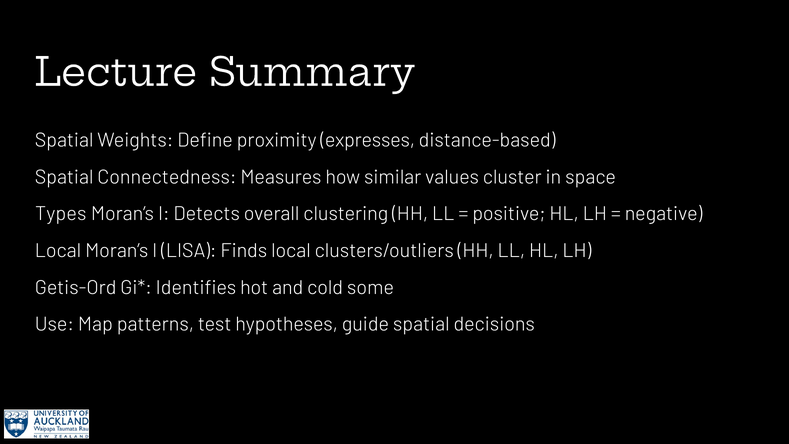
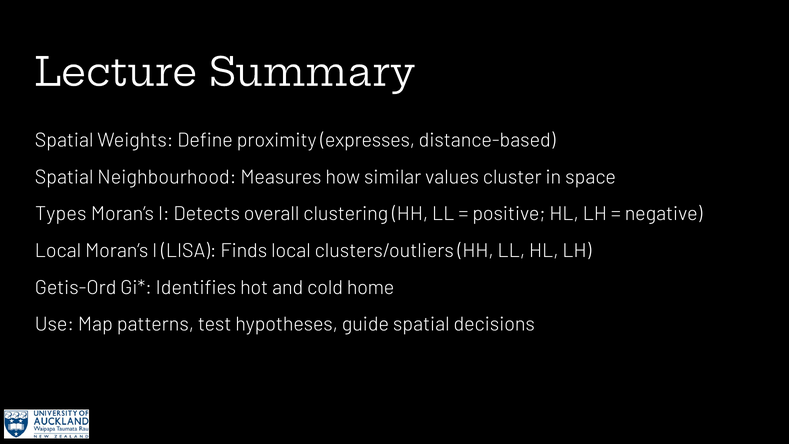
Connectedness: Connectedness -> Neighbourhood (167, 177)
some: some -> home (371, 288)
